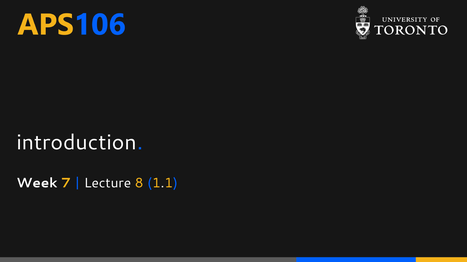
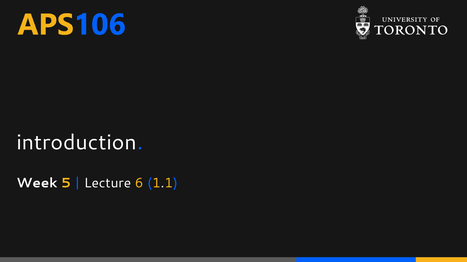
7: 7 -> 5 (66, 183)
8: 8 -> 6 (139, 183)
